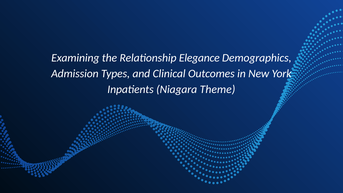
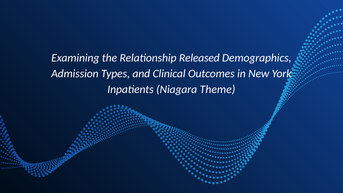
Elegance: Elegance -> Released (199, 58)
